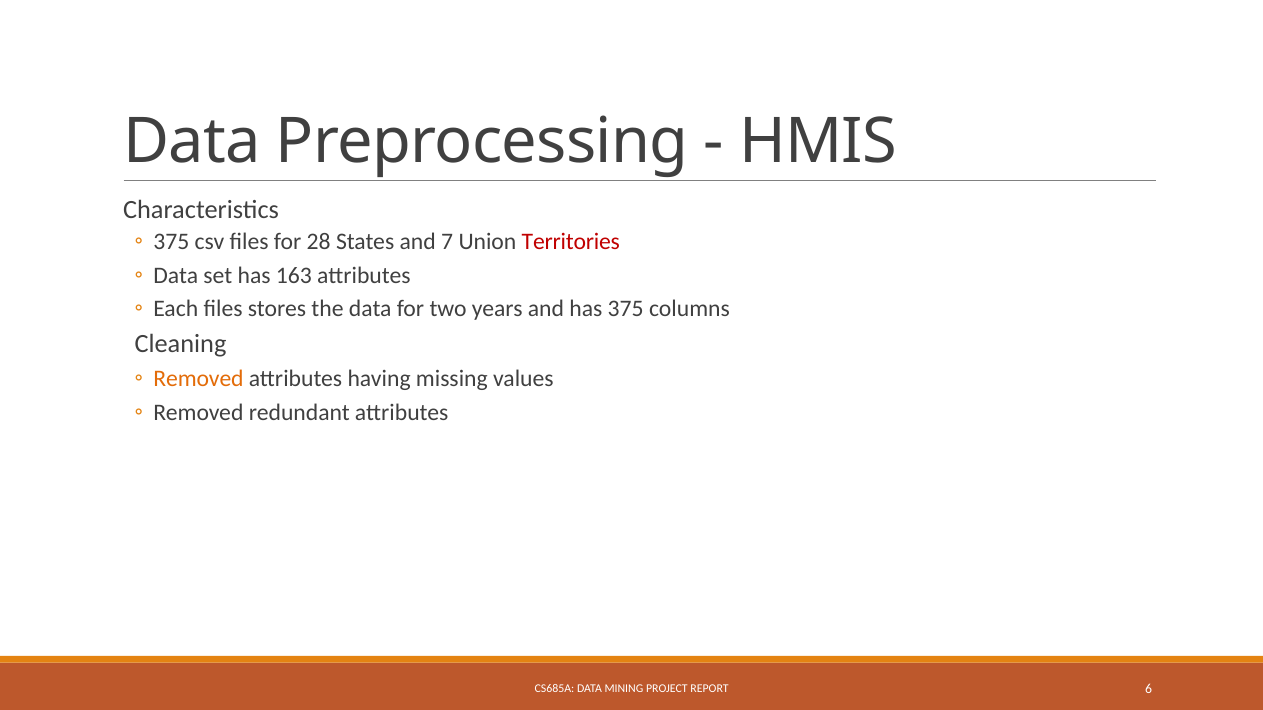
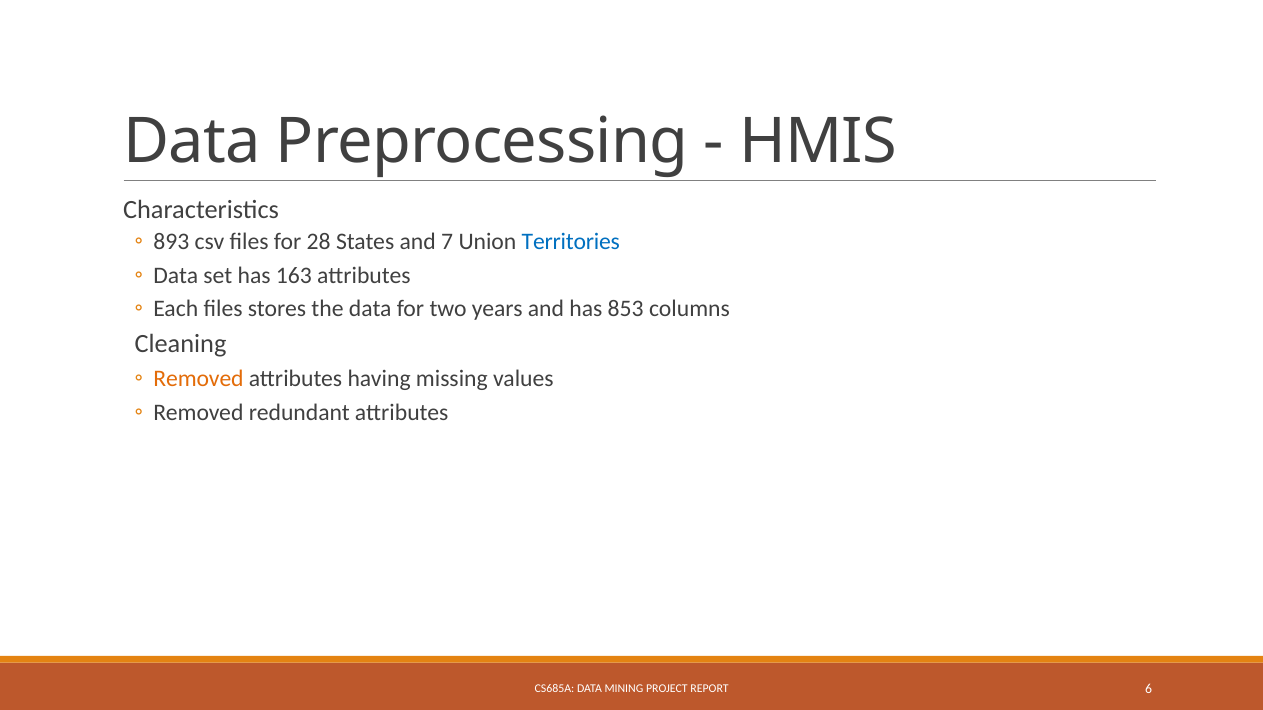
375: 375 -> 893 (171, 242)
Territories colour: red -> blue (571, 242)
has 375: 375 -> 853 (626, 309)
